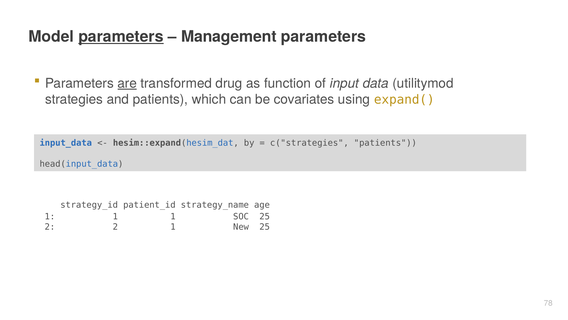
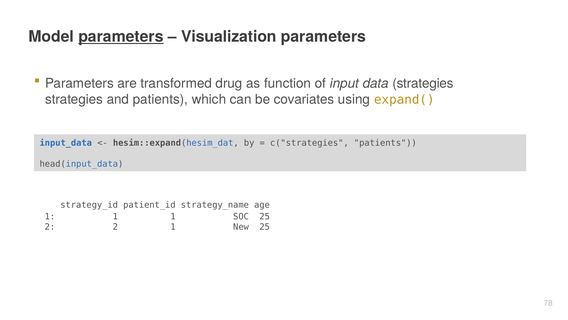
Management: Management -> Visualization (229, 37)
are underline: present -> none (127, 83)
data utilitymod: utilitymod -> strategies (423, 83)
